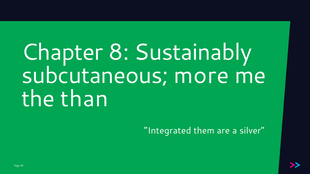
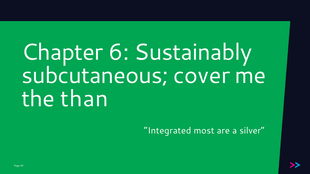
8: 8 -> 6 (119, 52)
more: more -> cover (202, 76)
them: them -> most (204, 131)
